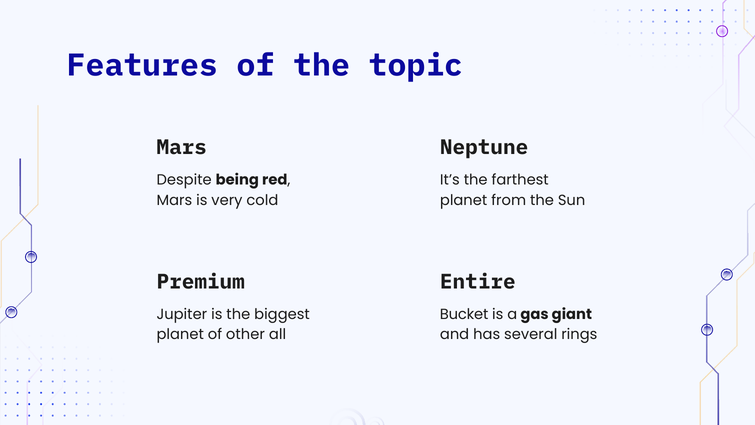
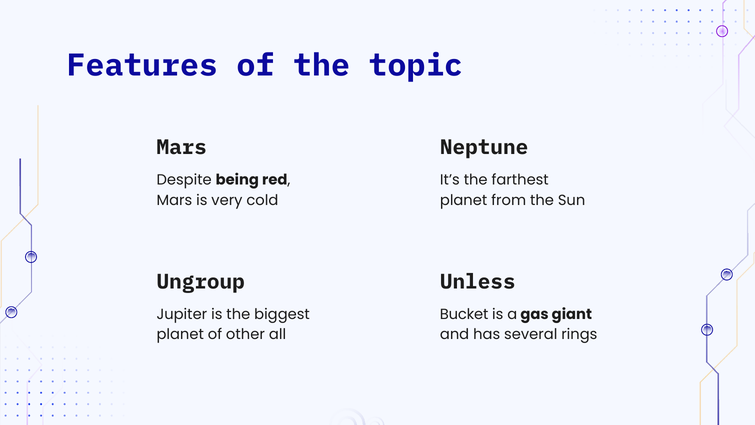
Premium: Premium -> Ungroup (201, 282)
Entire: Entire -> Unless (478, 282)
